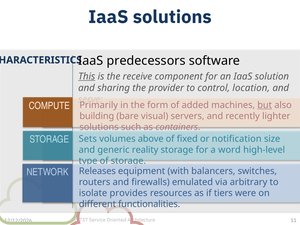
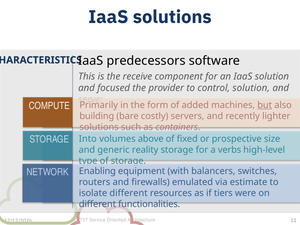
This underline: present -> none (87, 76)
sharing: sharing -> focused (114, 88)
control location: location -> solution (251, 88)
visual: visual -> costly (155, 116)
Sets: Sets -> Into (88, 139)
notification: notification -> prospective (237, 139)
word: word -> verbs (230, 150)
Releases: Releases -> Enabling (97, 171)
arbitrary: arbitrary -> estimate (249, 182)
isolate provides: provides -> different (129, 193)
